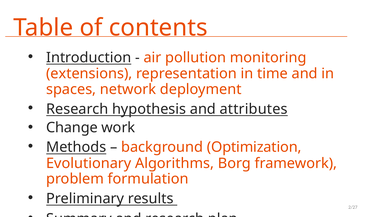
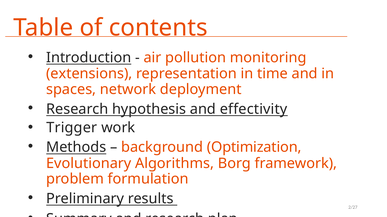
attributes: attributes -> effectivity (254, 109)
Change: Change -> Trigger (72, 128)
